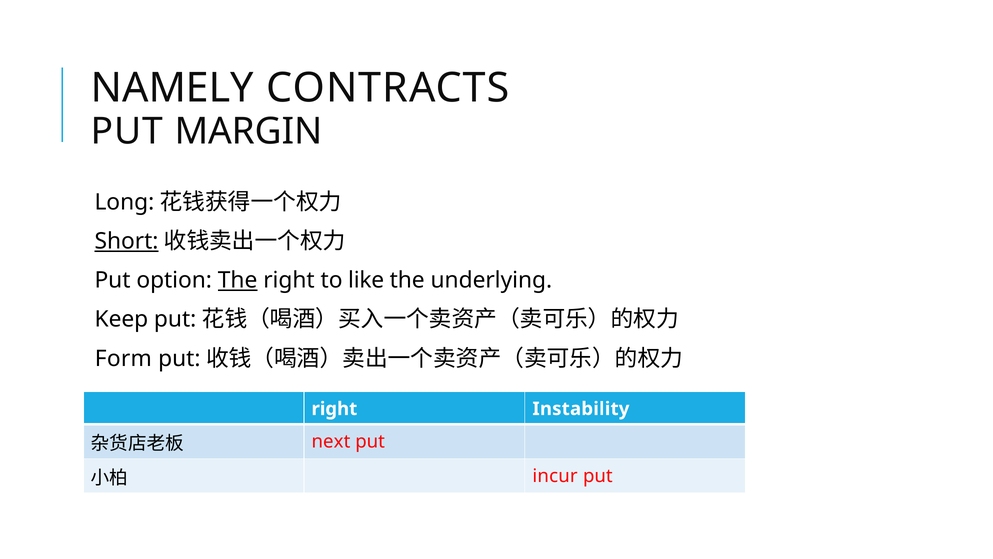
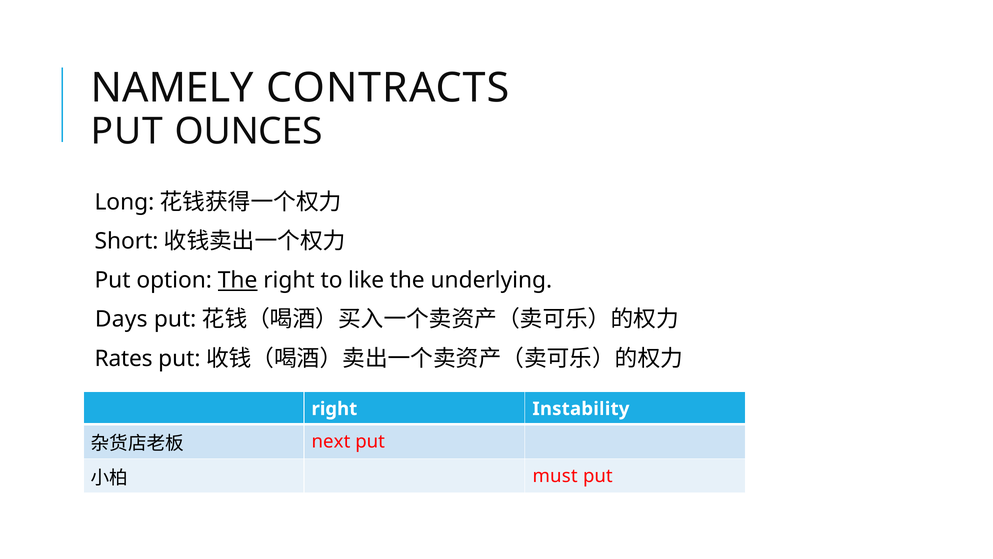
MARGIN: MARGIN -> OUNCES (249, 131)
Short underline: present -> none (127, 241)
Keep: Keep -> Days (121, 319)
Form: Form -> Rates (124, 358)
incur: incur -> must (555, 476)
